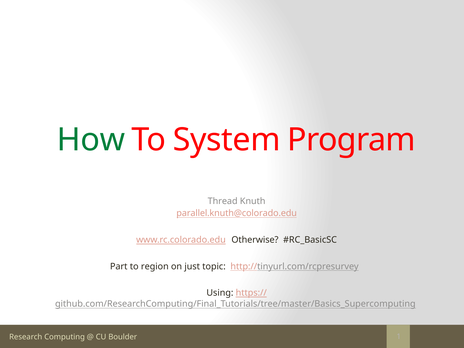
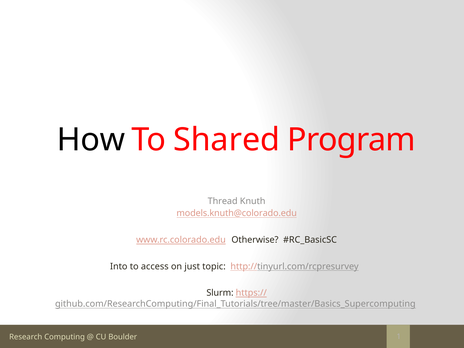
How colour: green -> black (91, 140)
System: System -> Shared (227, 140)
parallel.knuth@colorado.edu: parallel.knuth@colorado.edu -> models.knuth@colorado.edu (237, 213)
Part: Part -> Into (119, 266)
region: region -> access (155, 266)
Using: Using -> Slurm (220, 293)
